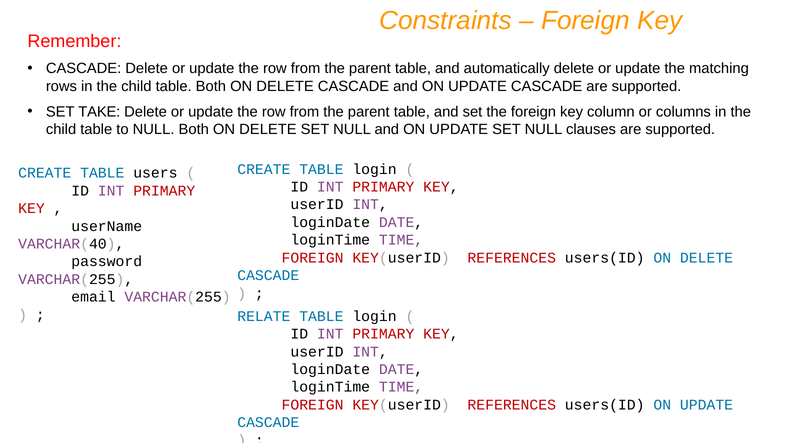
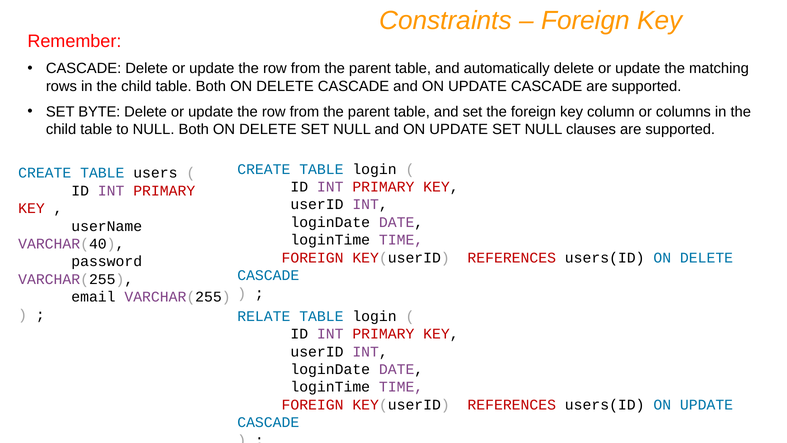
TAKE: TAKE -> BYTE (99, 112)
